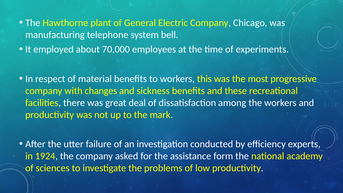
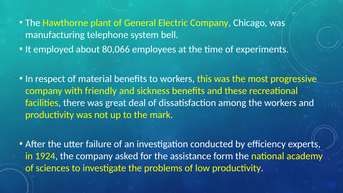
70,000: 70,000 -> 80,066 (116, 49)
changes: changes -> friendly (101, 91)
